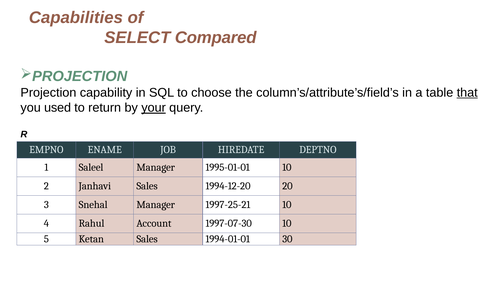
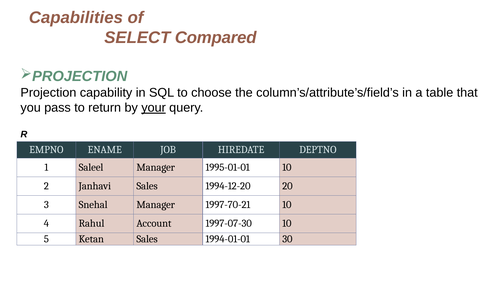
that underline: present -> none (467, 93)
used: used -> pass (58, 108)
1997-25-21: 1997-25-21 -> 1997-70-21 (228, 205)
